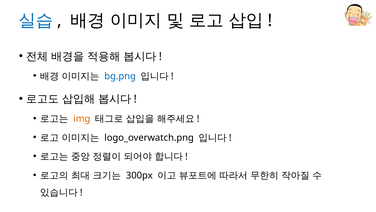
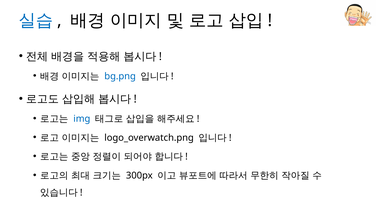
img colour: orange -> blue (82, 118)
